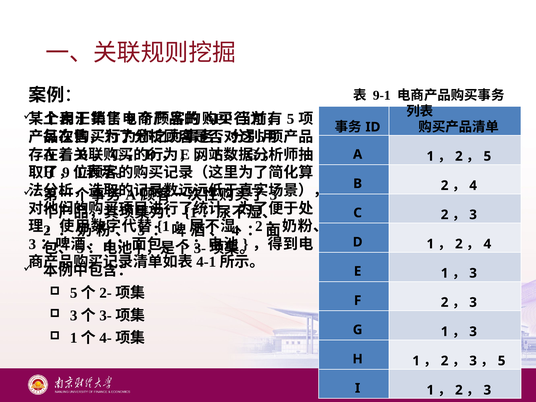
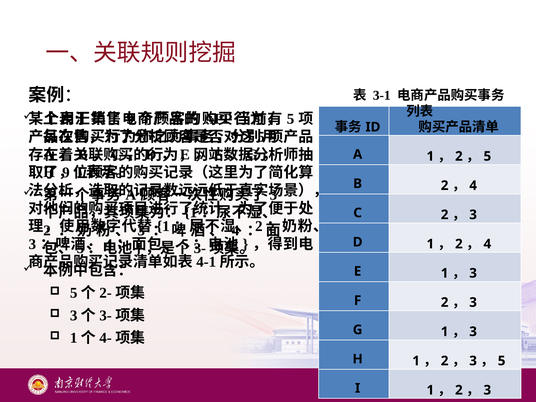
9‑1: 9‑1 -> 3‑1 (382, 95)
